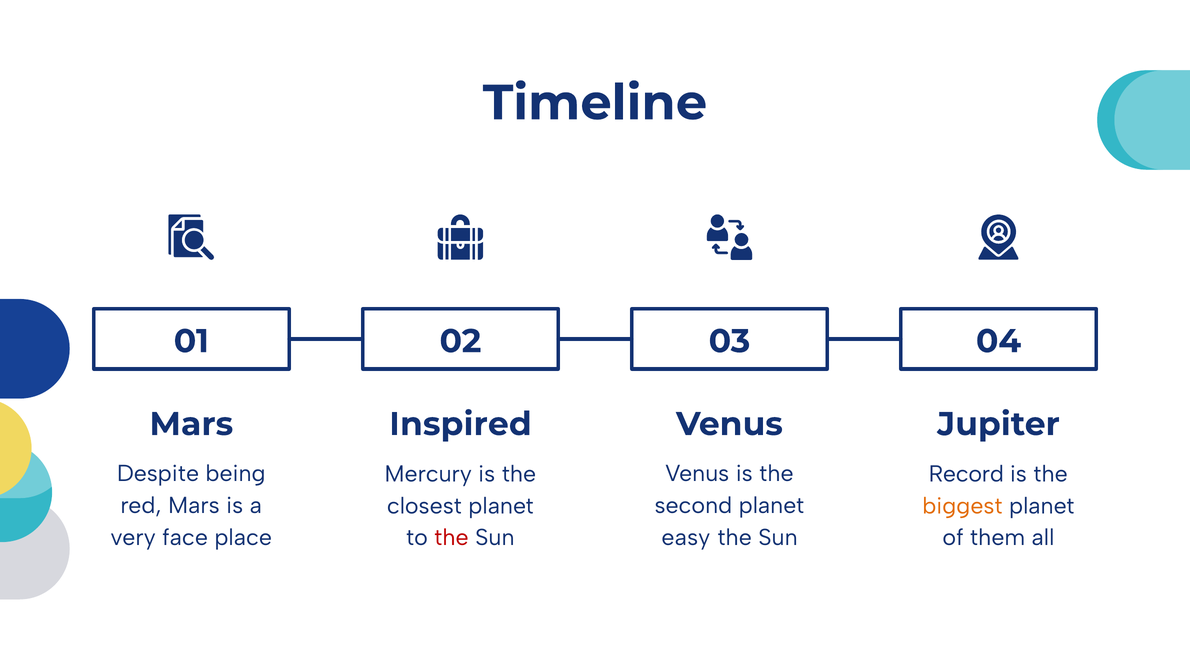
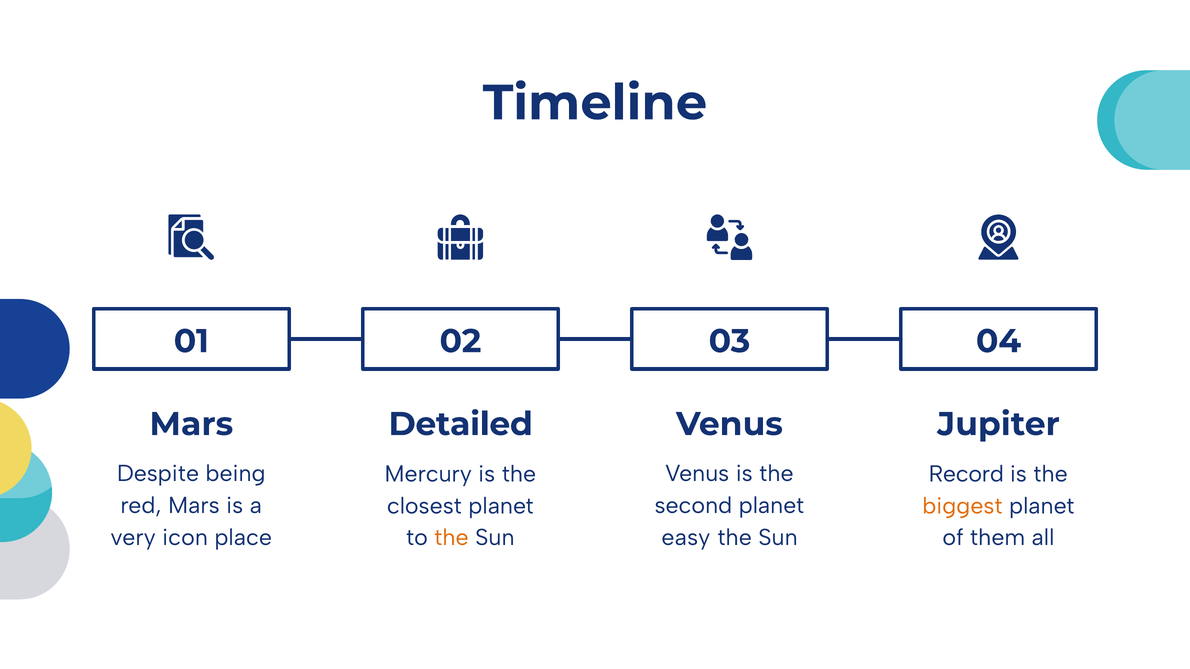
Inspired: Inspired -> Detailed (461, 424)
face: face -> icon (185, 538)
the colour: red -> orange (451, 538)
